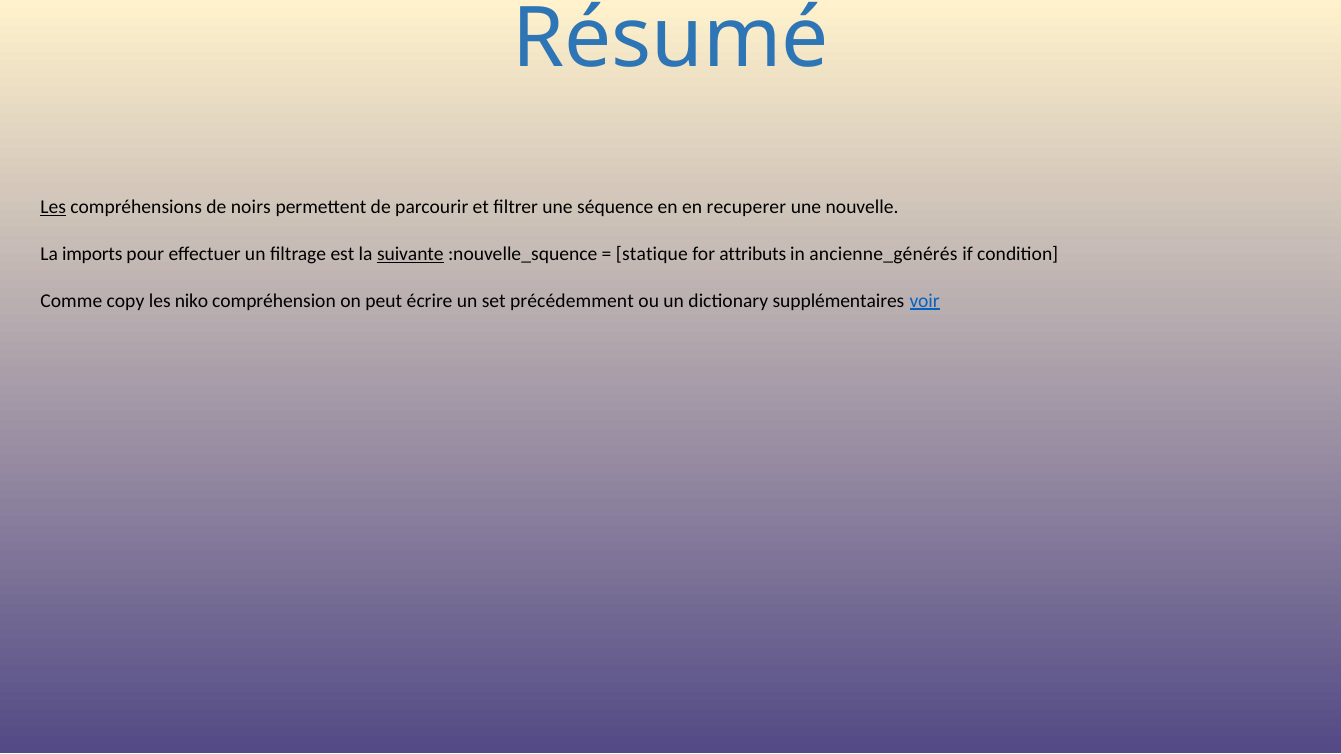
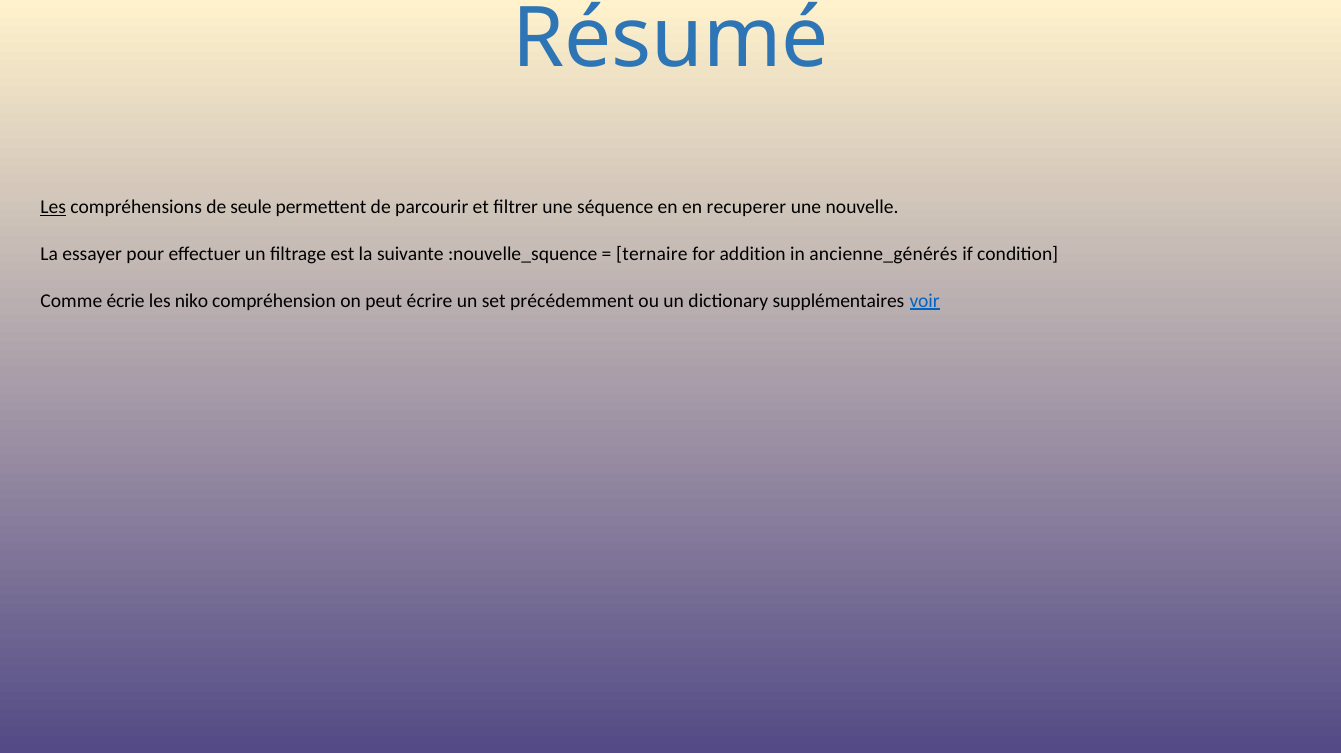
noirs: noirs -> seule (251, 207)
imports: imports -> essayer (92, 254)
suivante underline: present -> none (410, 254)
statique: statique -> ternaire (652, 254)
attributs: attributs -> addition (753, 254)
copy: copy -> écrie (126, 301)
